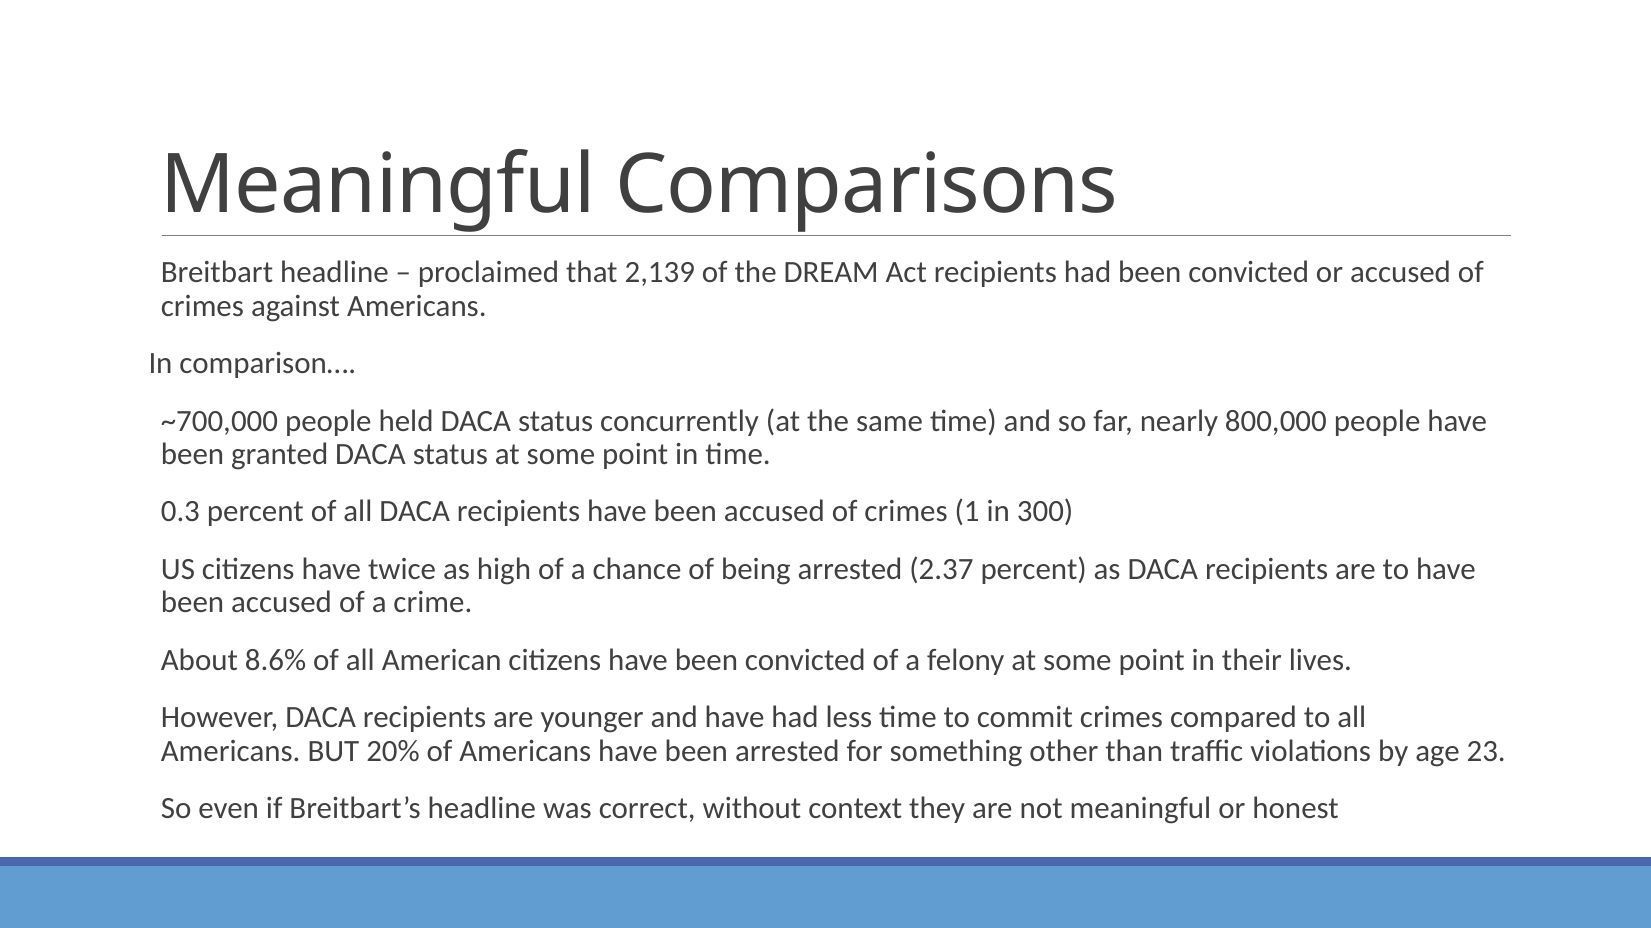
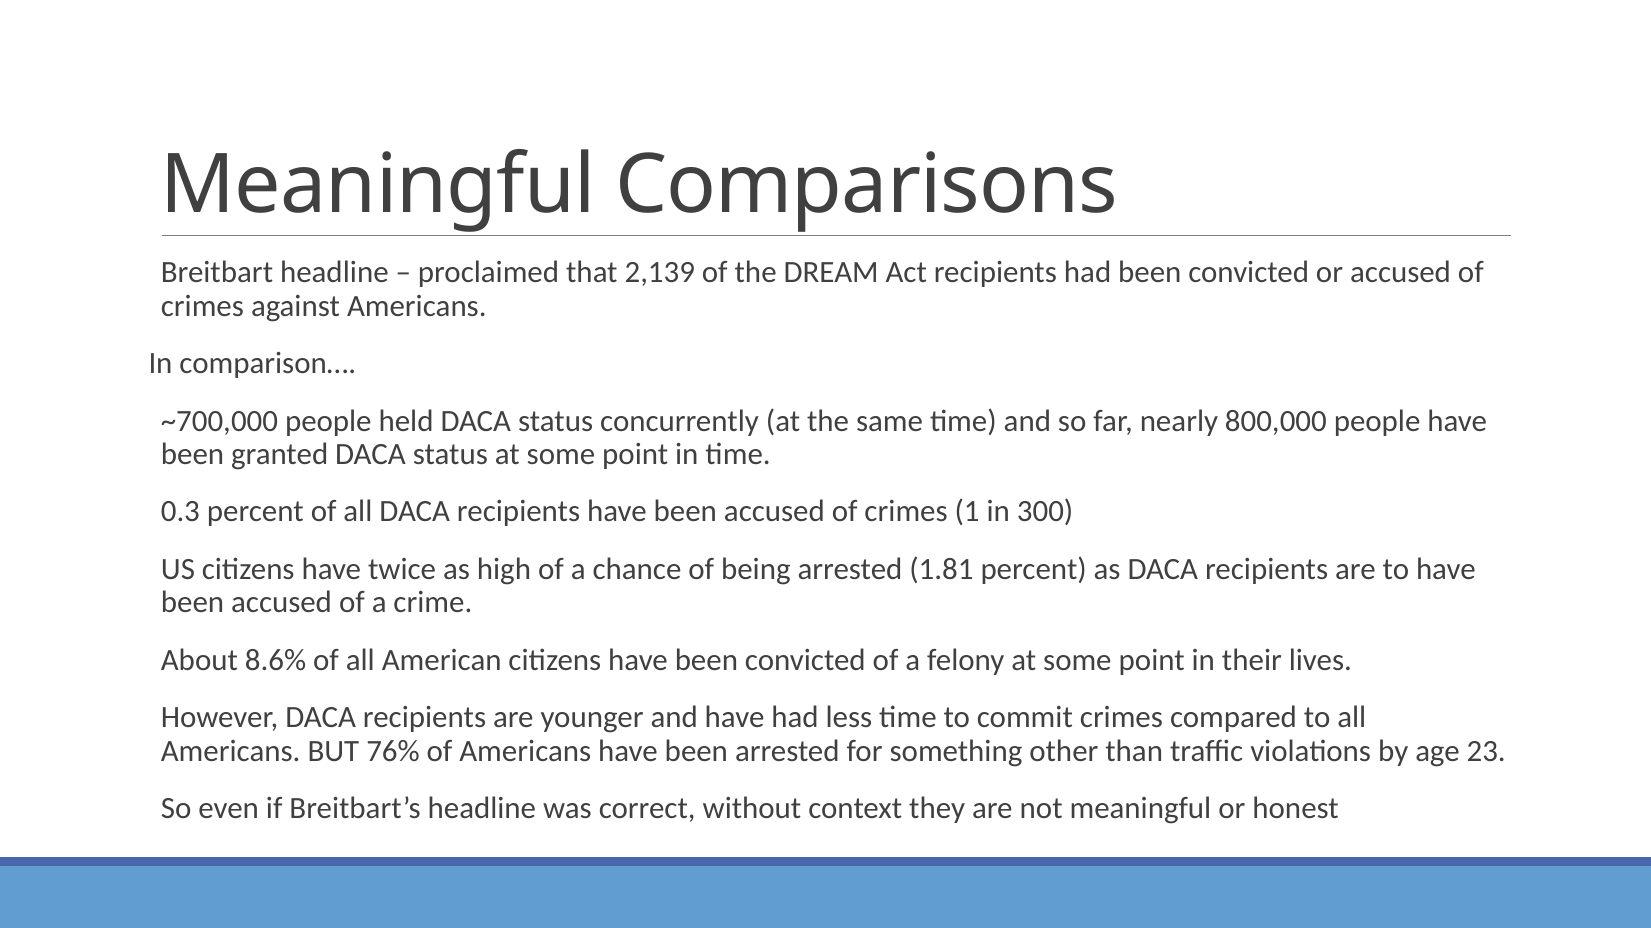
2.37: 2.37 -> 1.81 (941, 570)
20%: 20% -> 76% (393, 752)
